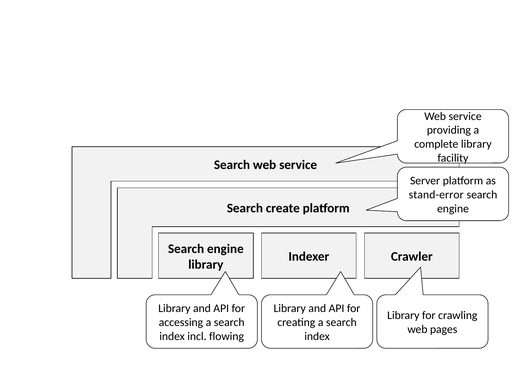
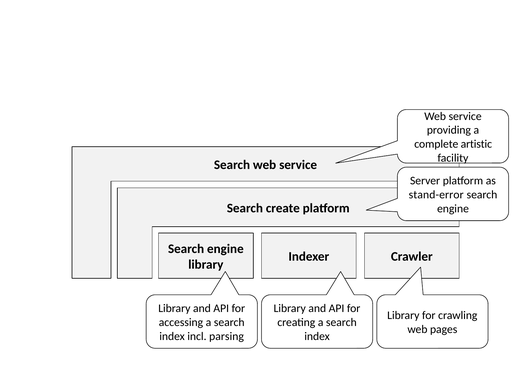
complete library: library -> artistic (476, 144)
flowing: flowing -> parsing (227, 336)
